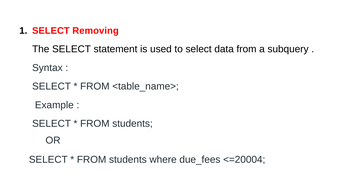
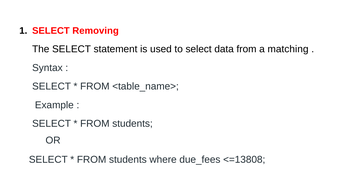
subquery: subquery -> matching (288, 49)
<=20004: <=20004 -> <=13808 (244, 160)
